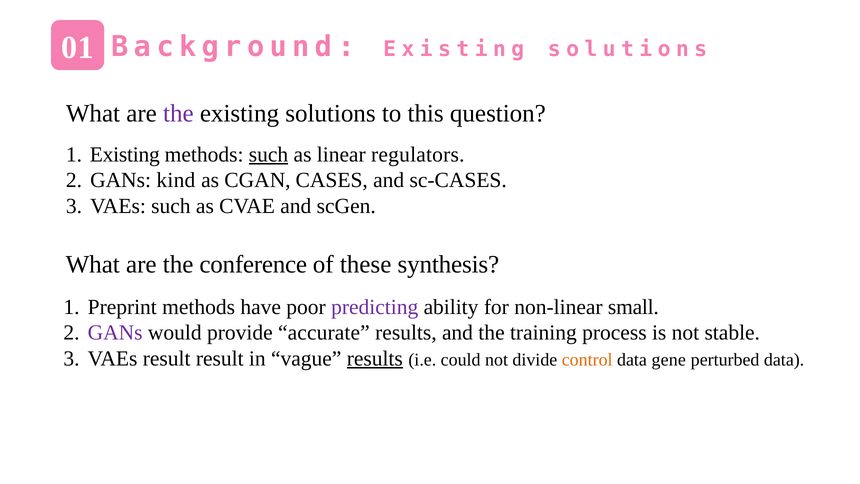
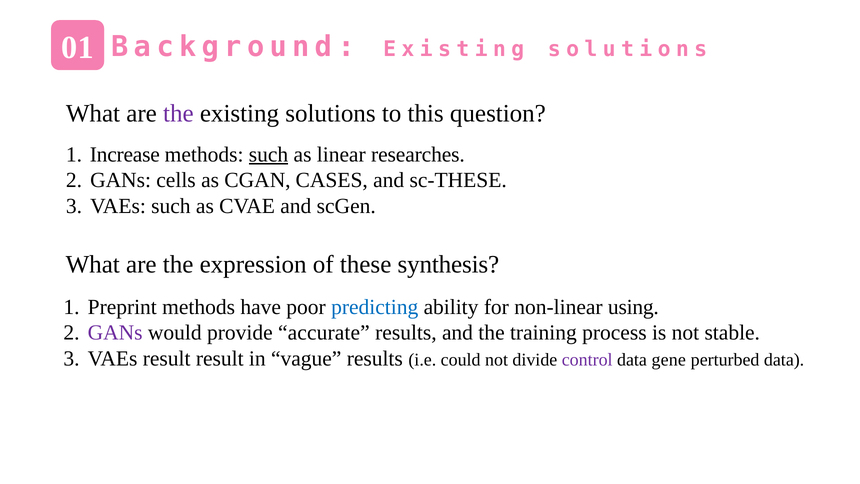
Existing: Existing -> Increase (125, 154)
regulators: regulators -> researches (418, 154)
kind: kind -> cells (176, 180)
sc-CASES: sc-CASES -> sc-THESE (458, 180)
conference: conference -> expression (253, 265)
predicting colour: purple -> blue (375, 307)
small: small -> using (633, 307)
results underline: present -> none (375, 358)
control colour: orange -> purple (587, 360)
